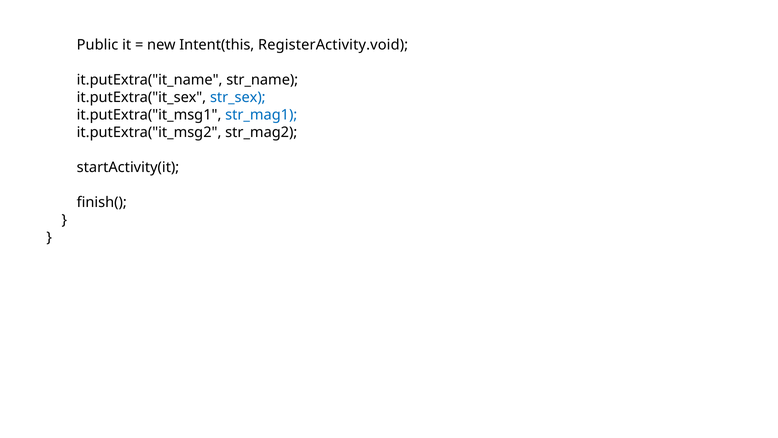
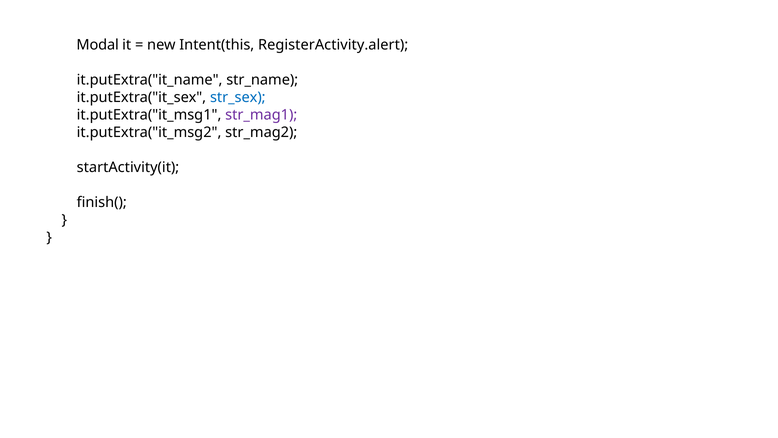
Public: Public -> Modal (98, 45)
RegisterActivity.void: RegisterActivity.void -> RegisterActivity.alert (333, 45)
str_mag1 colour: blue -> purple (261, 115)
